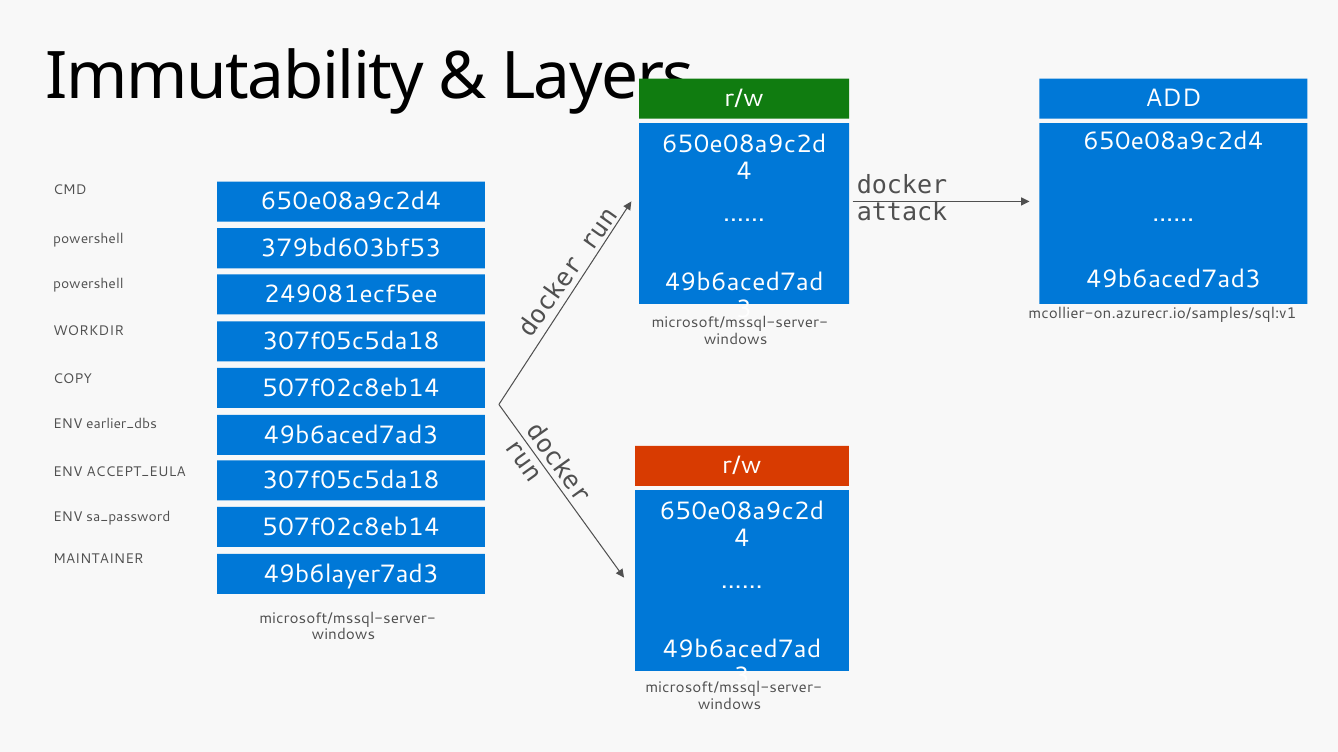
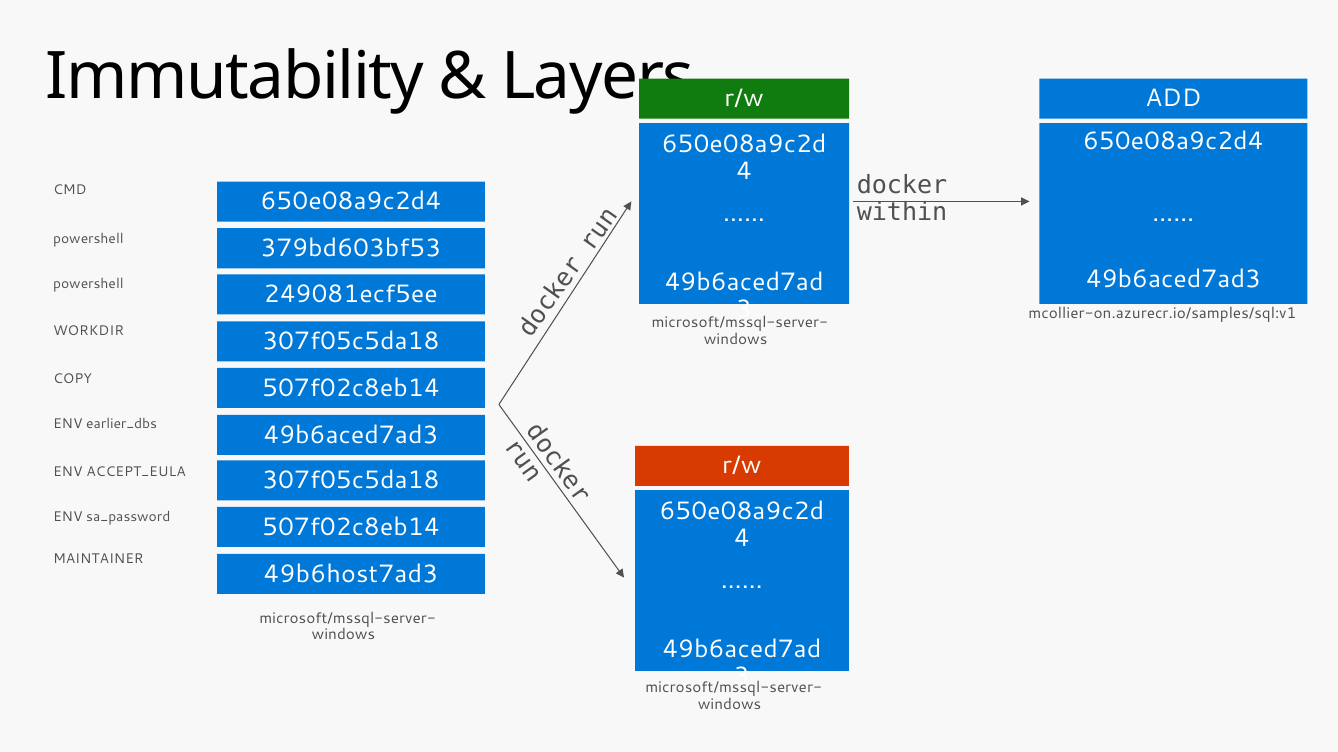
attack: attack -> within (902, 212)
49b6layer7ad3: 49b6layer7ad3 -> 49b6host7ad3 (351, 574)
